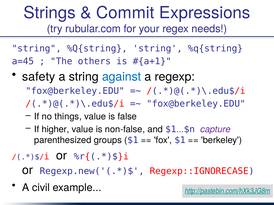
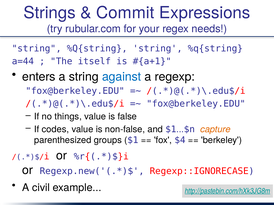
a=45: a=45 -> a=44 (23, 61)
others: others -> itself (94, 61)
safety: safety -> enters (39, 77)
higher: higher -> codes (55, 130)
capture colour: purple -> orange (215, 130)
fox $1: $1 -> $4 (180, 141)
